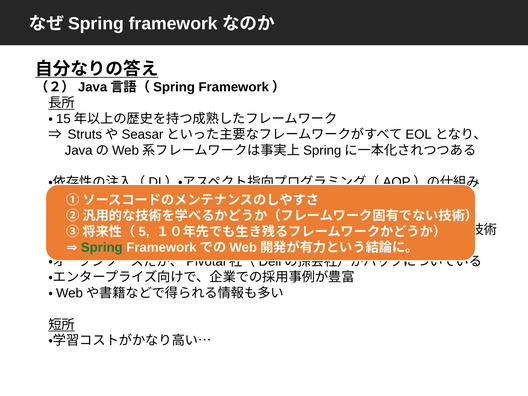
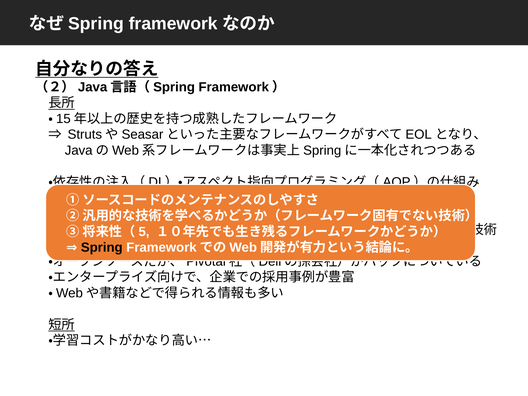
Spring colour: green -> black (102, 248)
